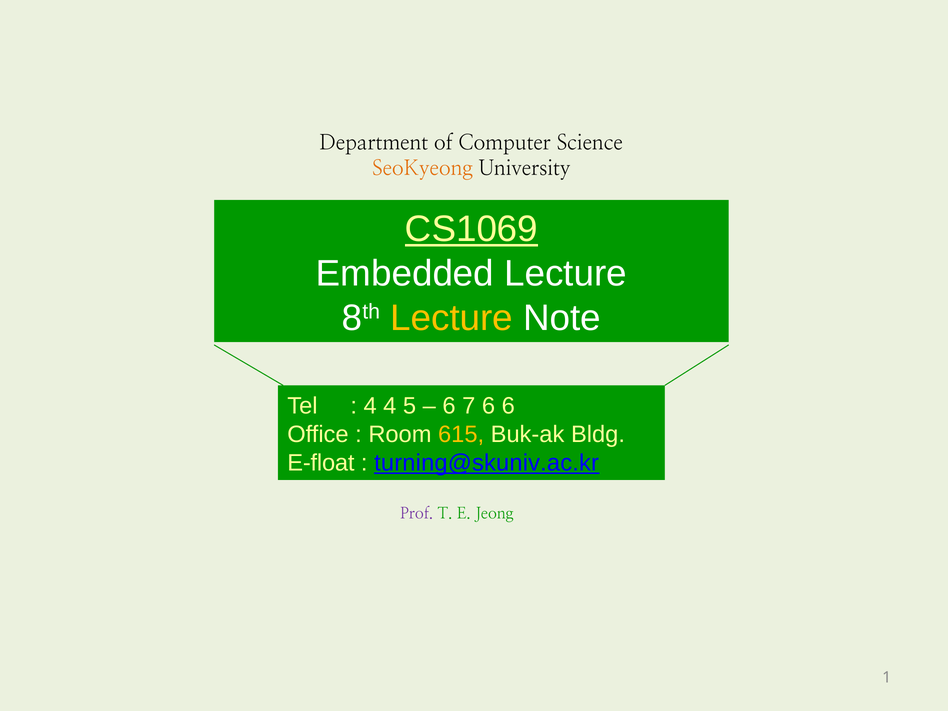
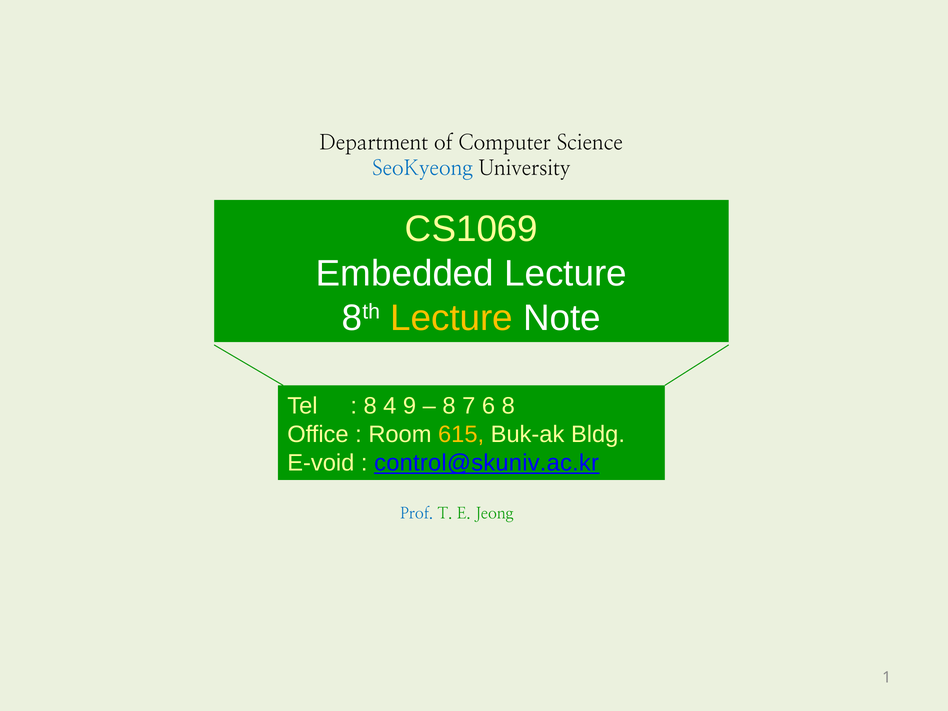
SeoKyeong colour: orange -> blue (423, 168)
CS1069 underline: present -> none (471, 229)
4: 4 -> 8 (370, 406)
5: 5 -> 9 (410, 406)
6: 6 -> 8 (449, 406)
6 6: 6 -> 8 (508, 406)
E-float: E-float -> E-void (321, 463)
turning@skuniv.ac.kr: turning@skuniv.ac.kr -> control@skuniv.ac.kr (487, 463)
Prof colour: purple -> blue (417, 514)
